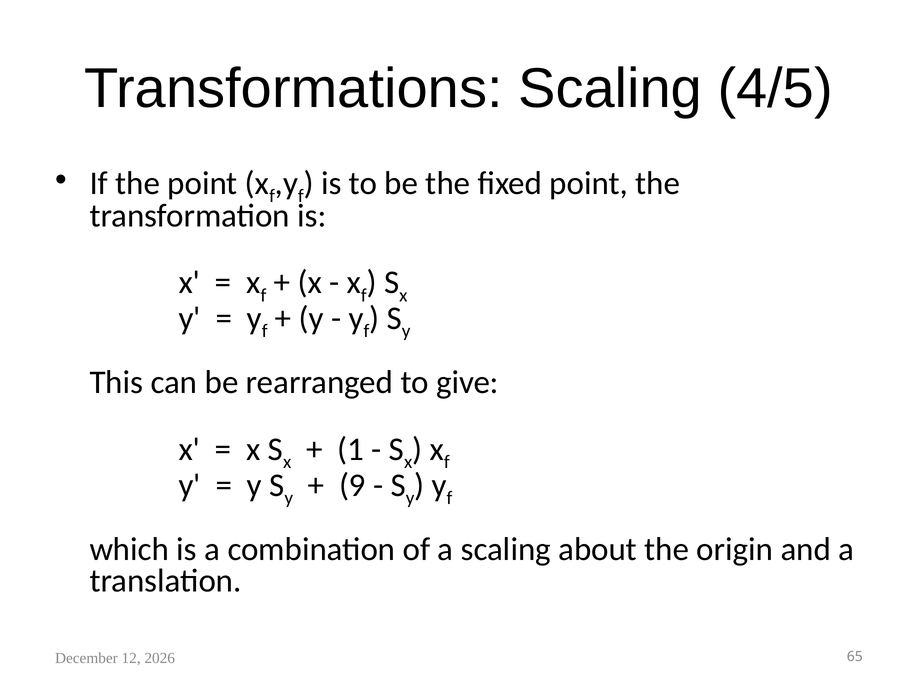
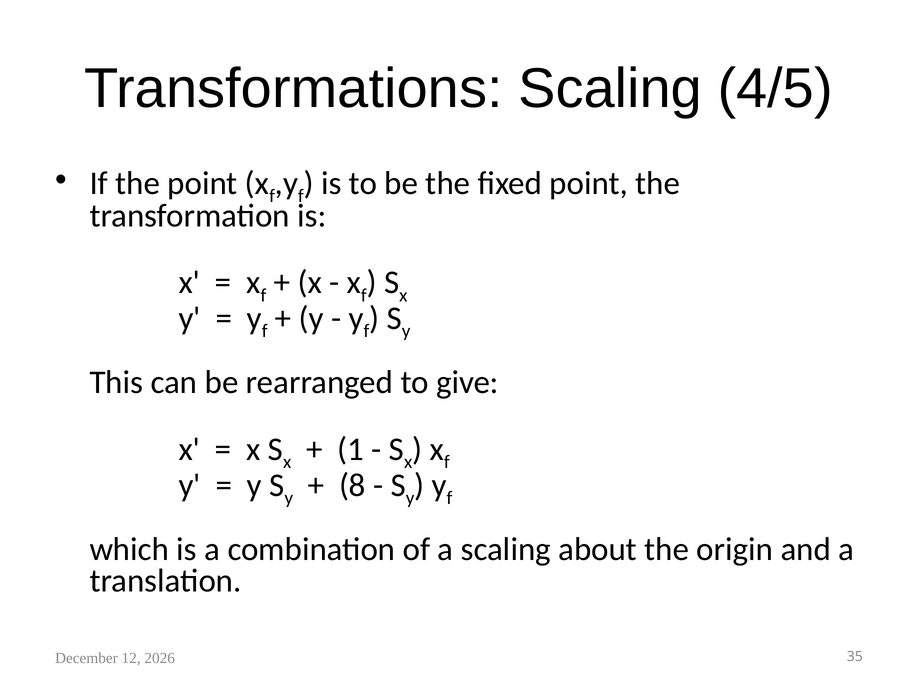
9: 9 -> 8 (352, 485)
65: 65 -> 35 (855, 656)
